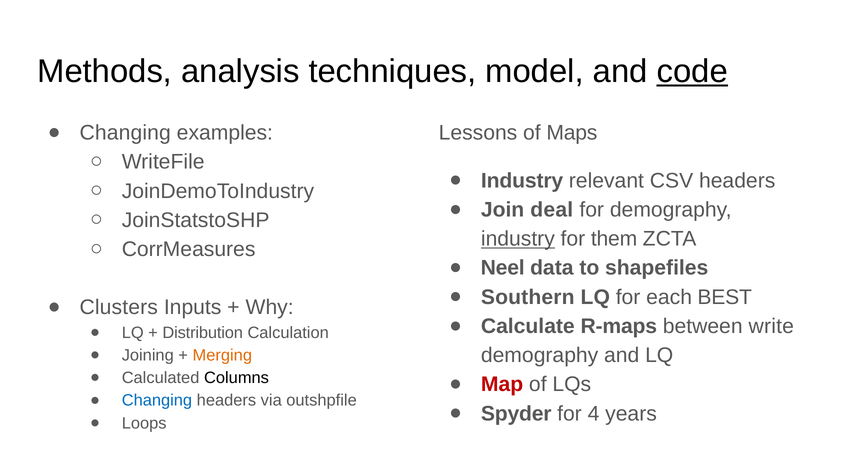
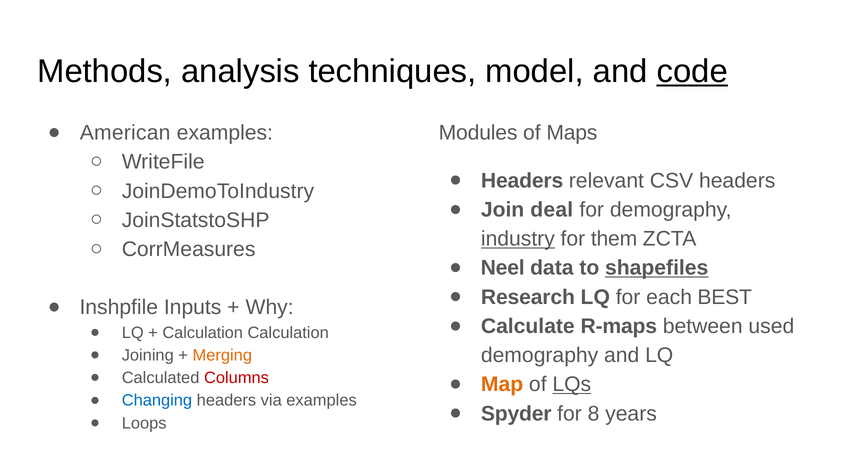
Changing: Changing -> American (125, 133)
Lessons: Lessons -> Modules (478, 133)
Industry: Industry -> Headers (522, 181)
shapefiles underline: none -> present (657, 268)
Southern: Southern -> Research (528, 297)
Clusters: Clusters -> Inshpfile (119, 308)
write: write -> used (771, 326)
Distribution: Distribution -> Calculation (203, 333)
Columns colour: black -> red (236, 378)
Map colour: red -> orange (502, 385)
LQs underline: none -> present (572, 385)
via outshpfile: outshpfile -> examples (322, 401)
4: 4 -> 8 (594, 414)
